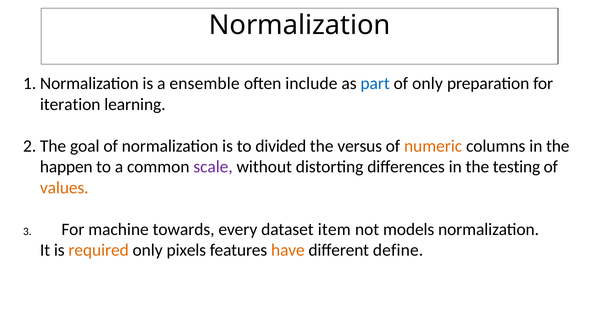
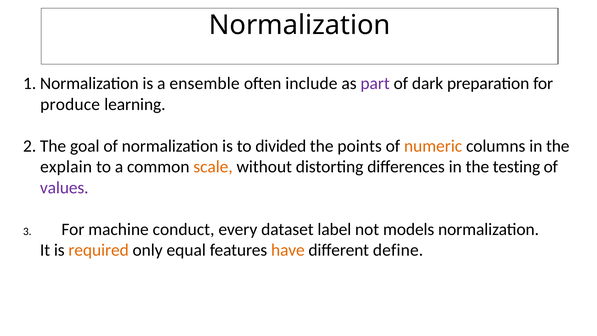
part colour: blue -> purple (375, 83)
of only: only -> dark (428, 83)
iteration: iteration -> produce (70, 104)
versus: versus -> points (360, 146)
happen: happen -> explain (66, 167)
scale colour: purple -> orange (213, 167)
values colour: orange -> purple (64, 188)
towards: towards -> conduct (184, 229)
item: item -> label (334, 229)
pixels: pixels -> equal (186, 250)
